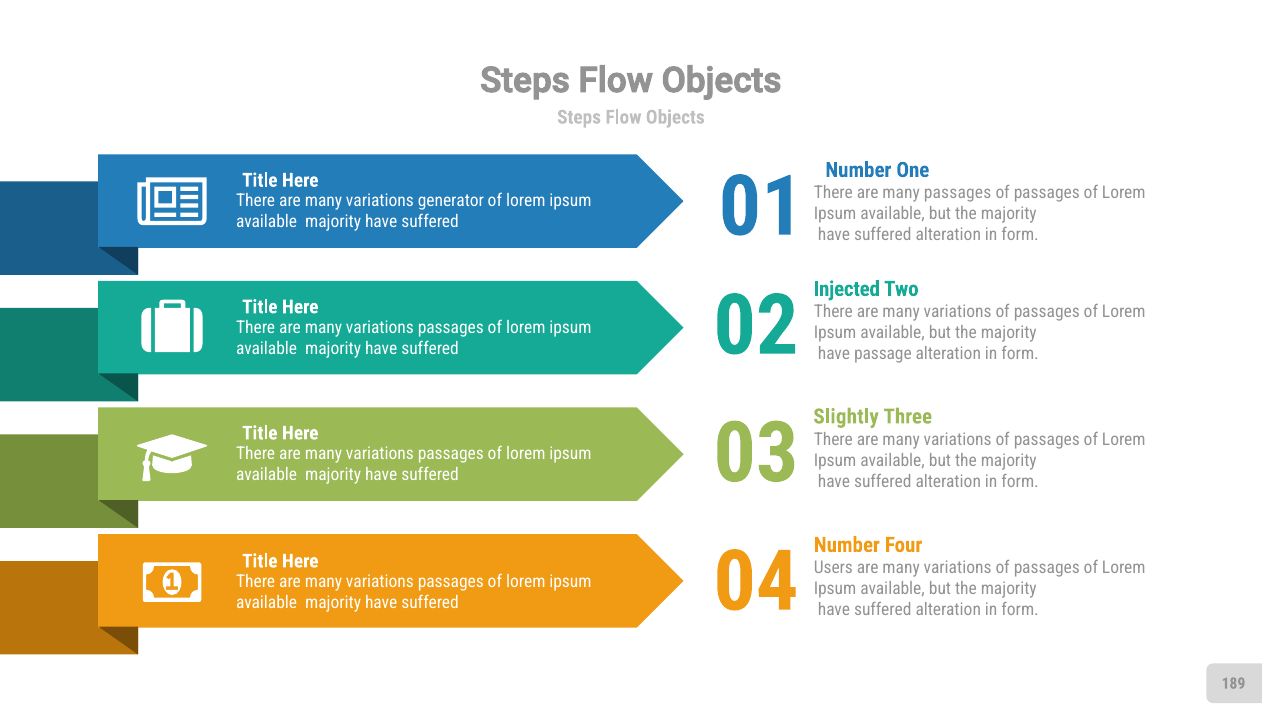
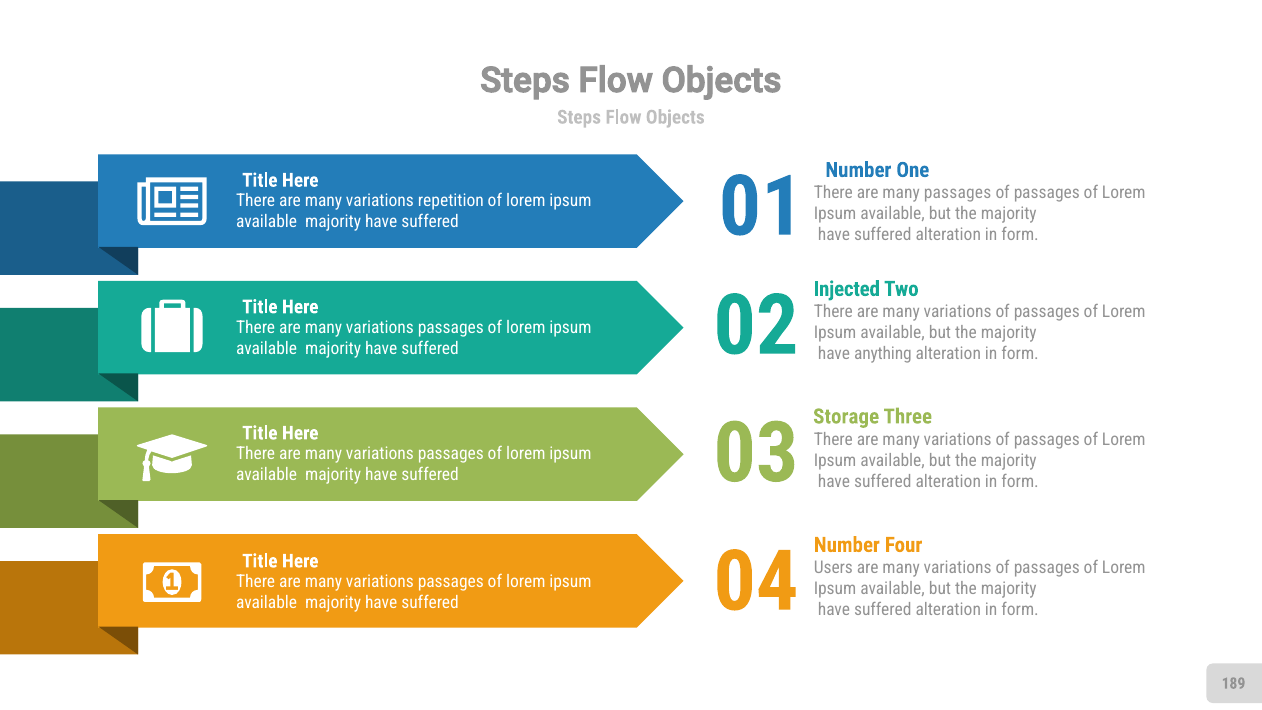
generator: generator -> repetition (451, 201)
passage: passage -> anything (883, 354)
Slightly: Slightly -> Storage (846, 416)
